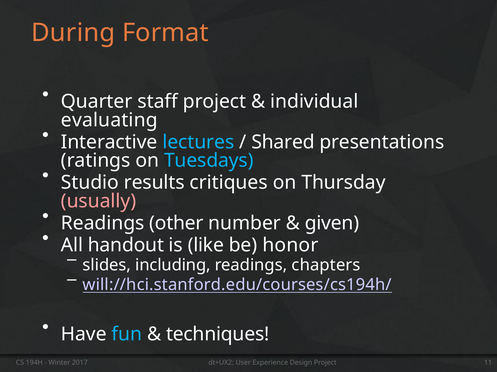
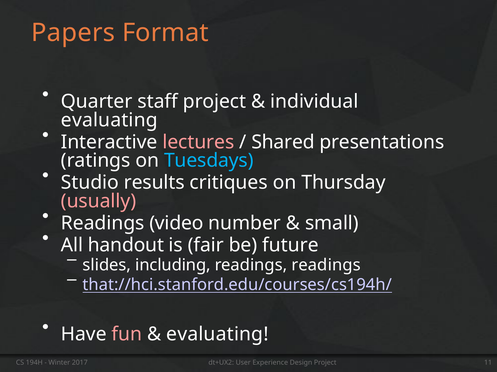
During: During -> Papers (73, 33)
lectures colour: light blue -> pink (198, 142)
other: other -> video (176, 224)
given: given -> small (332, 224)
like: like -> fair (206, 246)
honor: honor -> future (290, 246)
readings chapters: chapters -> readings (326, 266)
will://hci.stanford.edu/courses/cs194h/: will://hci.stanford.edu/courses/cs194h/ -> that://hci.stanford.edu/courses/cs194h/ (237, 285)
fun colour: light blue -> pink (127, 335)
techniques: techniques -> evaluating (217, 335)
